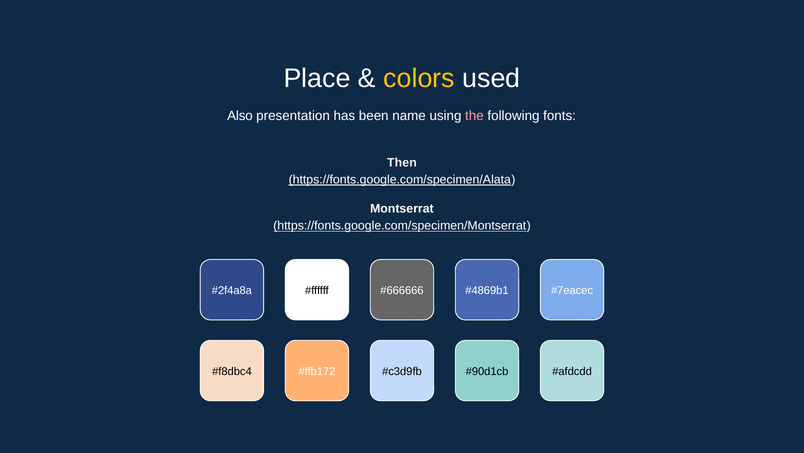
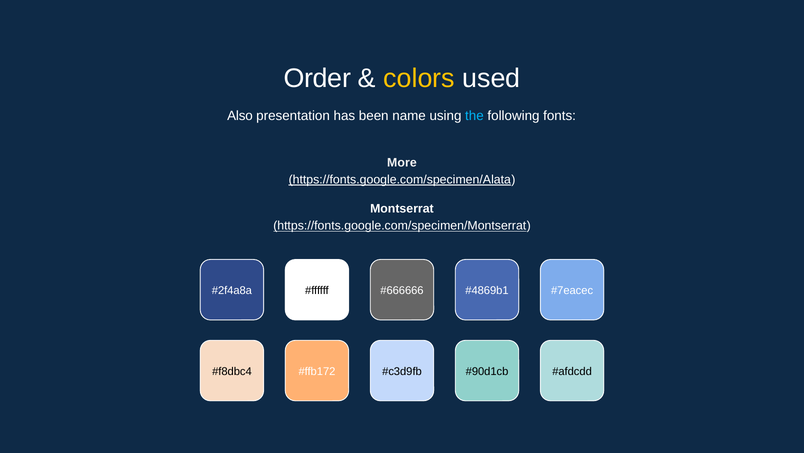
Place: Place -> Order (317, 78)
the colour: pink -> light blue (474, 116)
Then: Then -> More (402, 162)
